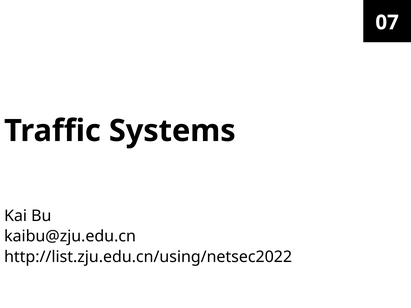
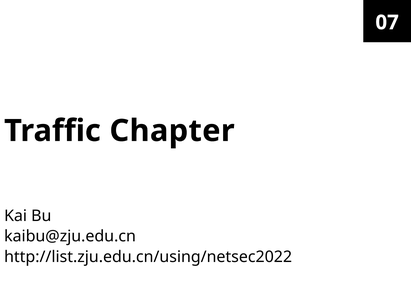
Systems: Systems -> Chapter (172, 131)
